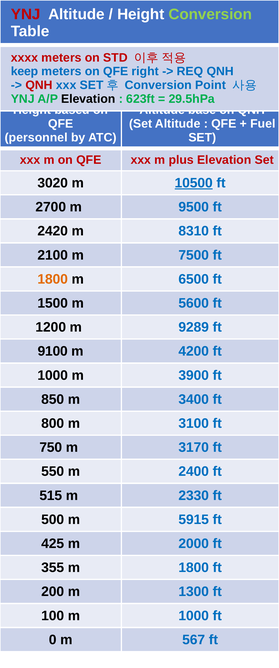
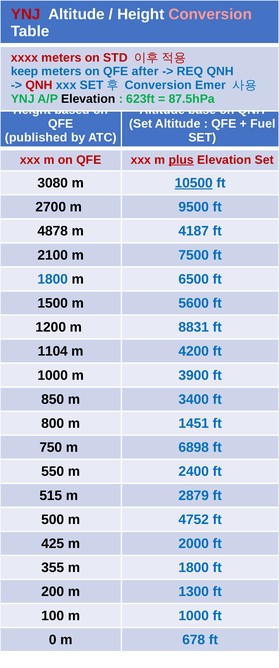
Conversion colour: light green -> pink (210, 14)
right: right -> after (145, 71)
Point: Point -> Emer (211, 85)
29.5hPa: 29.5hPa -> 87.5hPa (192, 99)
personnel: personnel -> published (36, 137)
plus underline: none -> present (181, 160)
3020: 3020 -> 3080 (53, 183)
2420: 2420 -> 4878 (53, 231)
8310: 8310 -> 4187 (194, 231)
1800 colour: orange -> blue (53, 279)
9289: 9289 -> 8831 (194, 327)
9100: 9100 -> 1104 (53, 351)
3100: 3100 -> 1451 (194, 423)
3170: 3170 -> 6898 (194, 447)
2330: 2330 -> 2879 (194, 495)
5915: 5915 -> 4752 (194, 519)
567: 567 -> 678 (194, 639)
